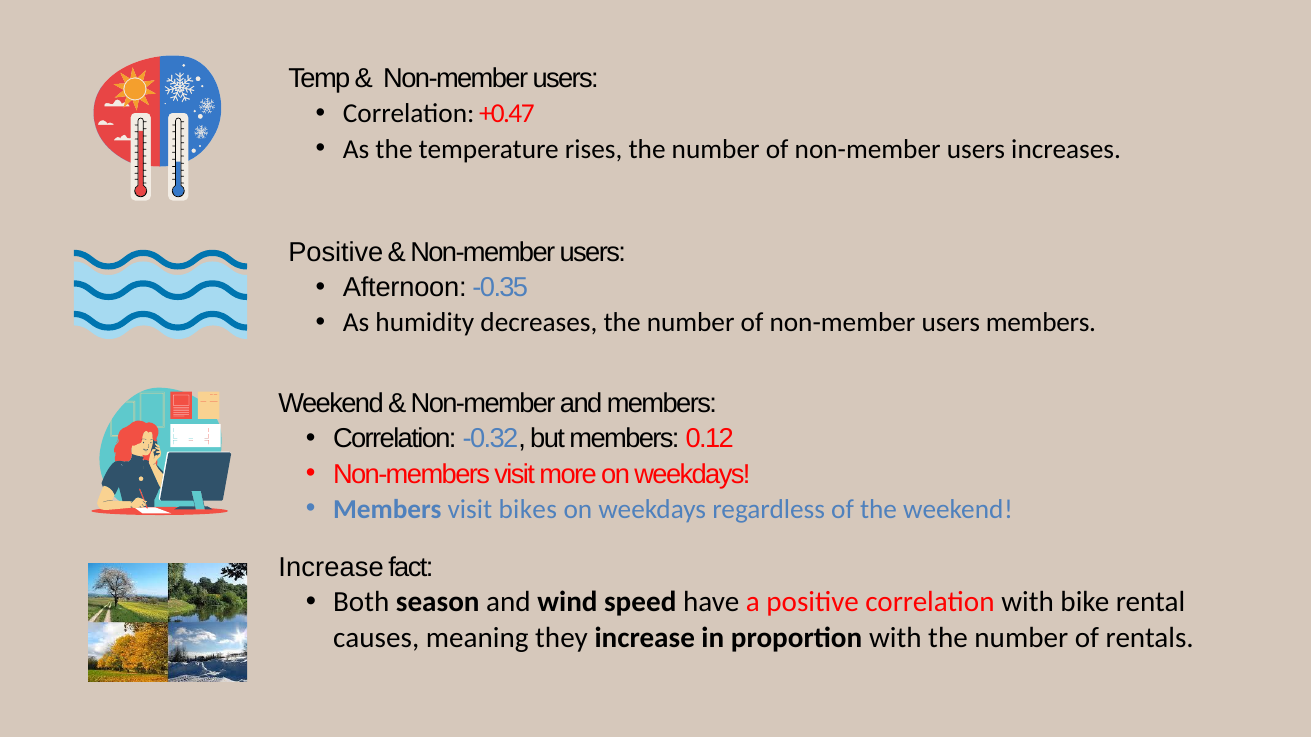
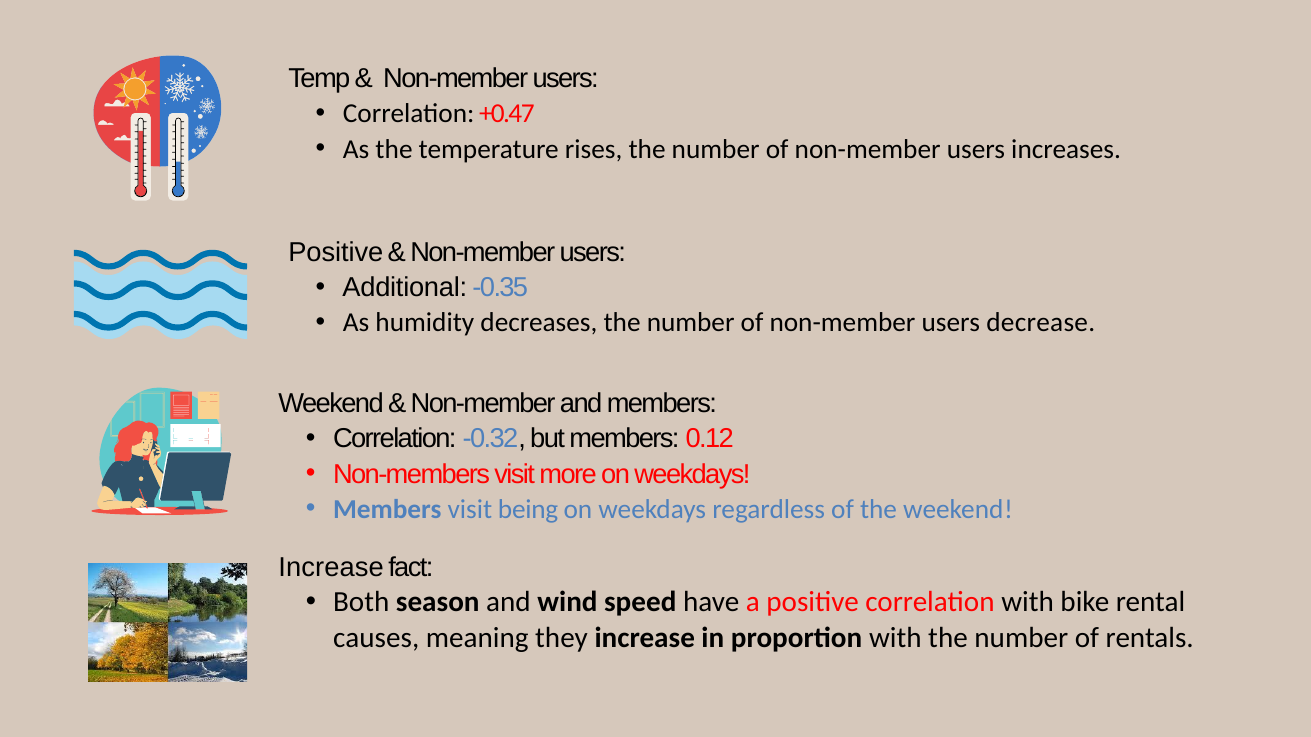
Afternoon: Afternoon -> Additional (405, 288)
users members: members -> decrease (1041, 323)
bikes: bikes -> being (528, 510)
